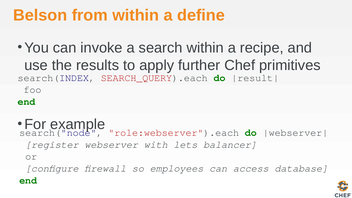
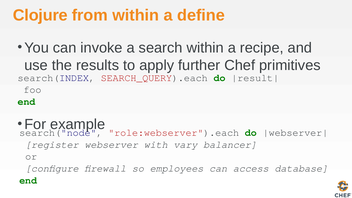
Belson: Belson -> Clojure (40, 15)
lets: lets -> vary (186, 145)
